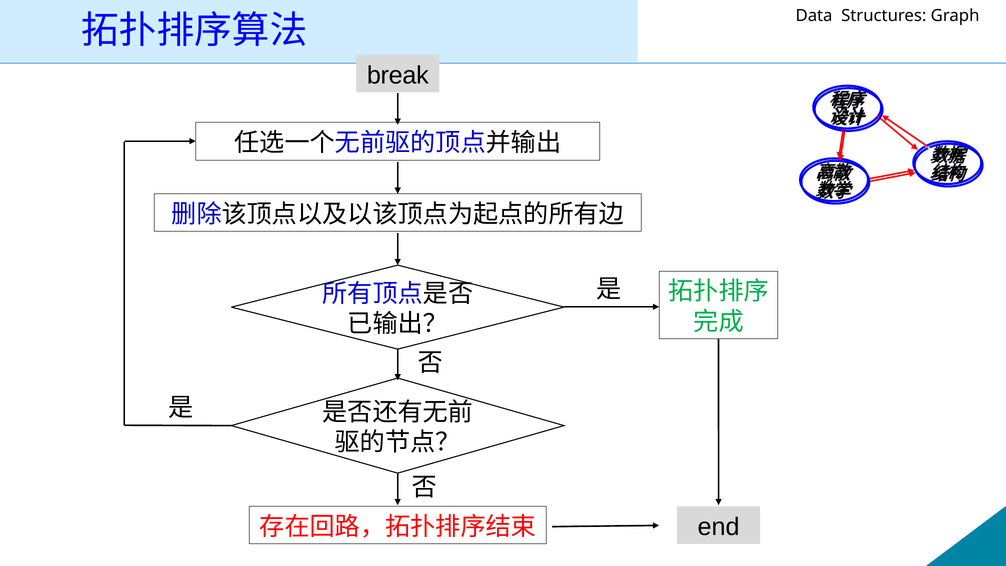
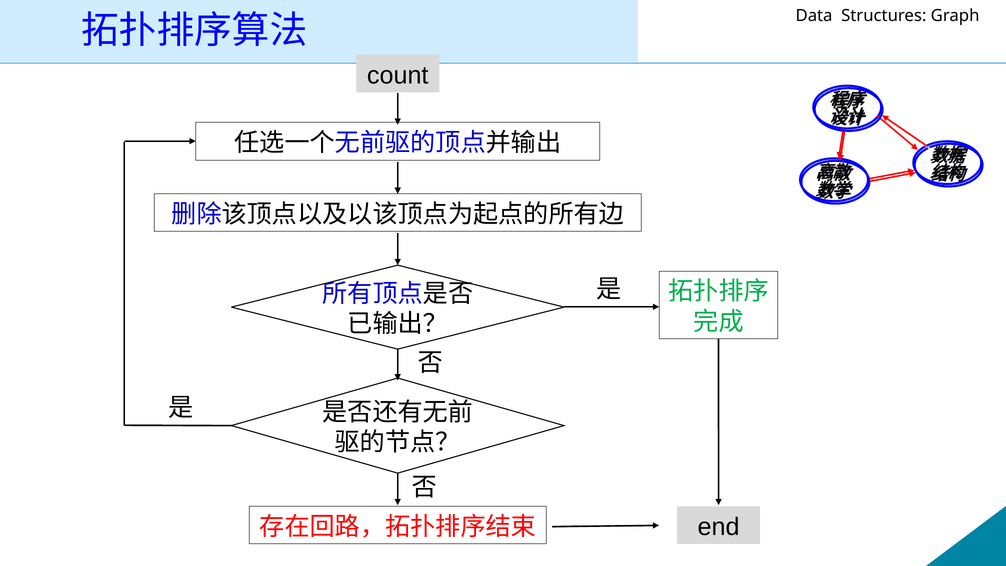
break: break -> count (398, 75)
